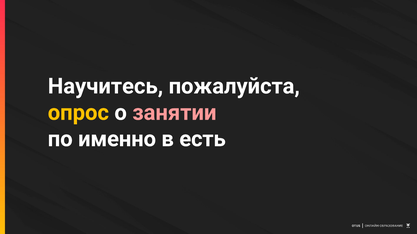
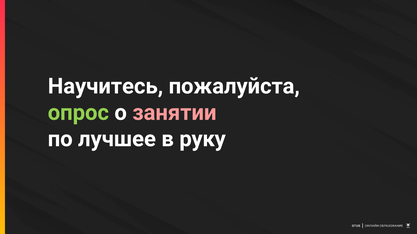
опрос colour: yellow -> light green (78, 113)
именно: именно -> лучшее (117, 139)
есть: есть -> руку (203, 139)
